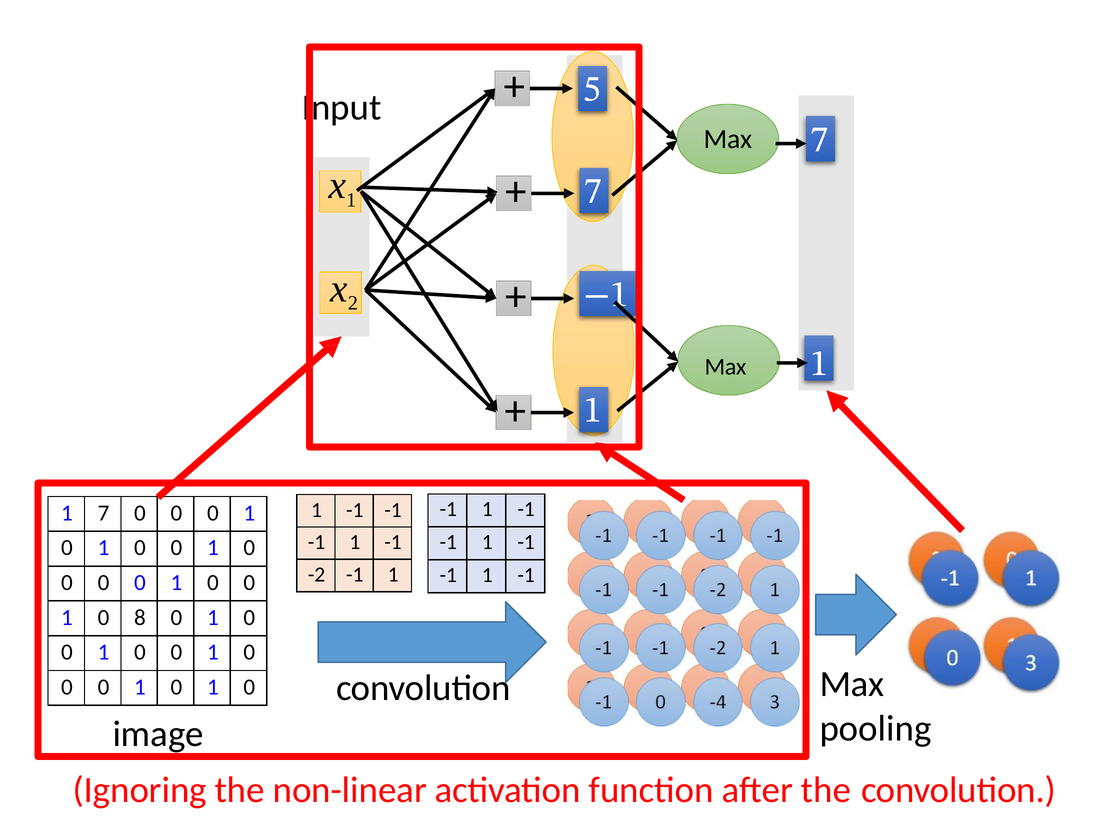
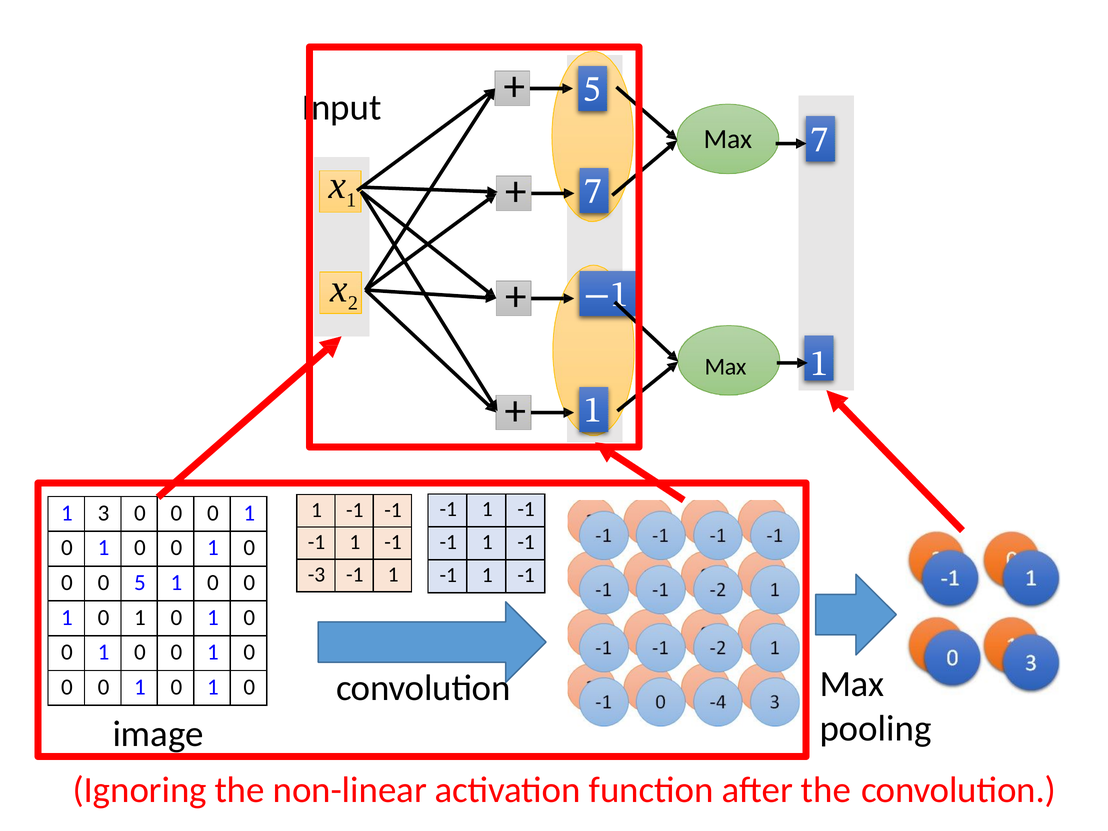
7: 7 -> 3 (103, 513)
-2: -2 -> -3 (317, 575)
0: 0 -> 5 (140, 583)
8: 8 -> 1 (140, 617)
